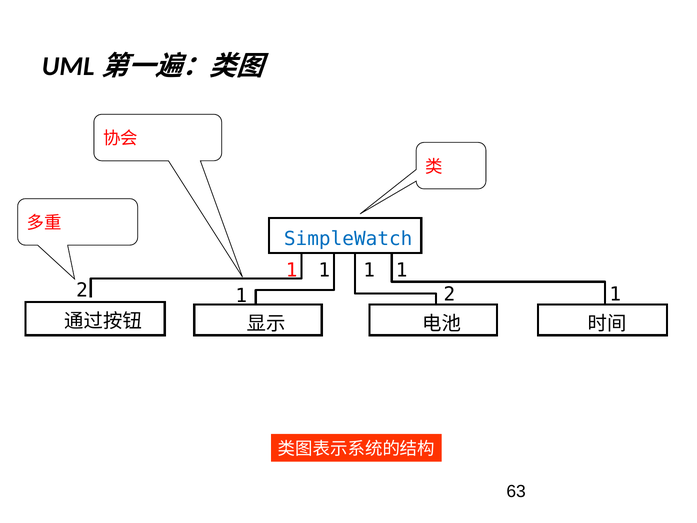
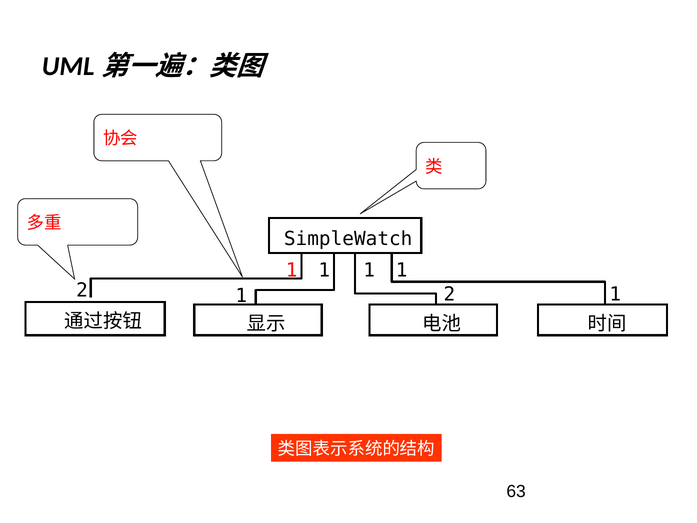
SimpleWatch colour: blue -> black (348, 238)
